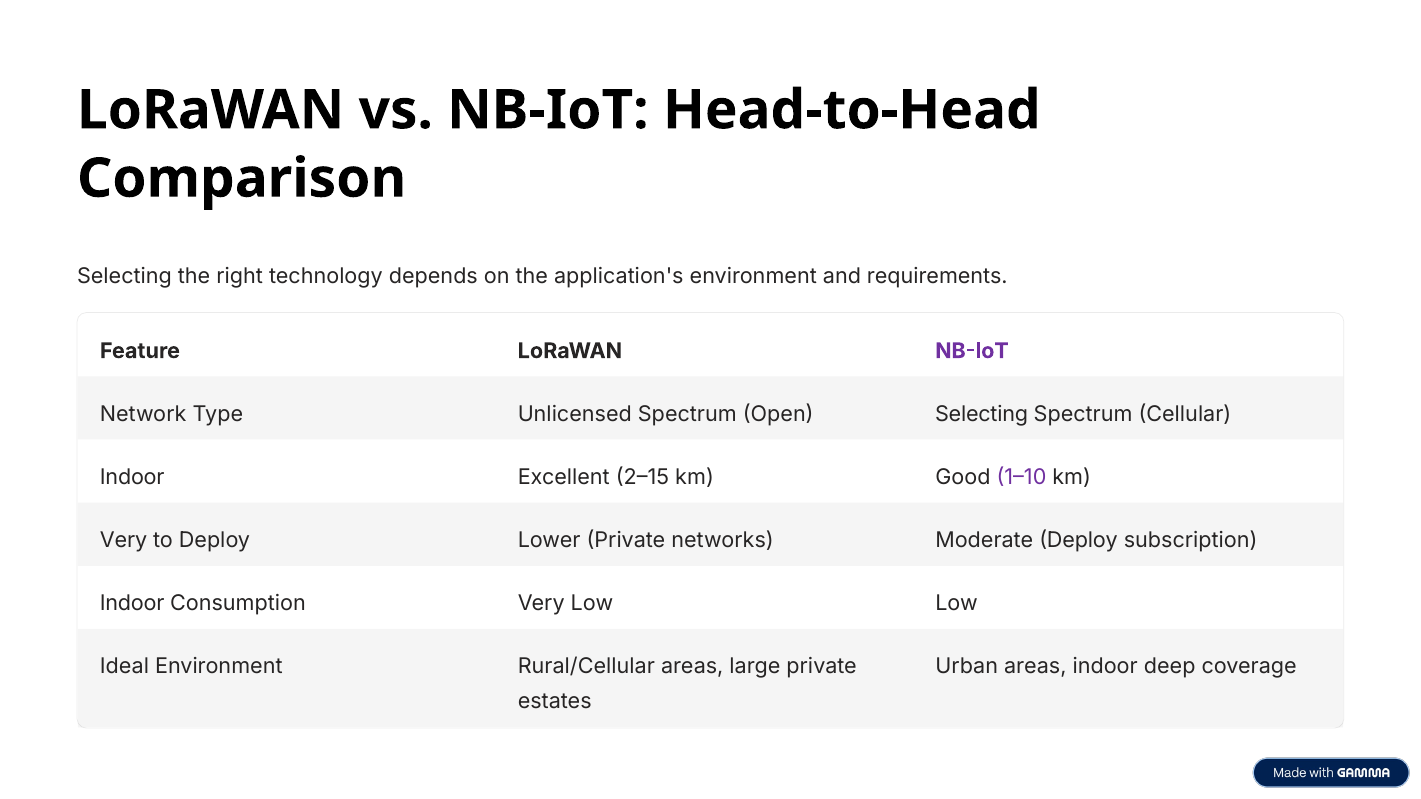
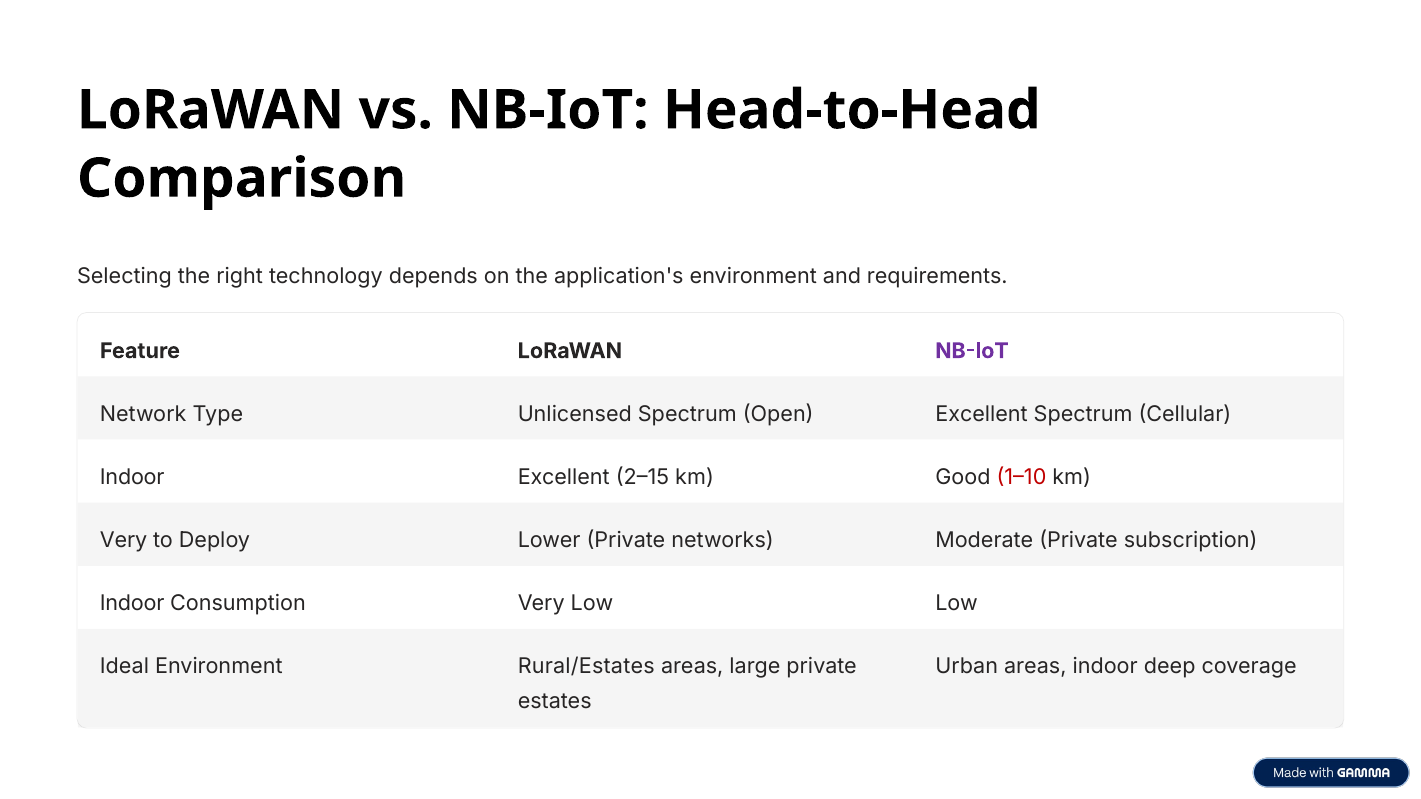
Open Selecting: Selecting -> Excellent (981, 414)
1–10 colour: purple -> red (1021, 477)
Moderate Deploy: Deploy -> Private (1079, 541)
Rural/Cellular: Rural/Cellular -> Rural/Estates (586, 667)
